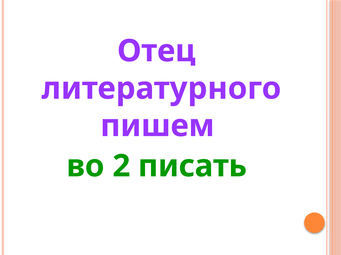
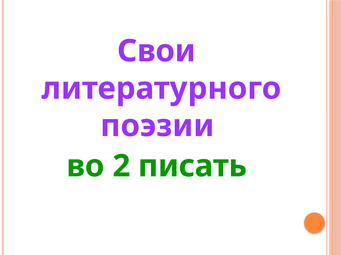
Отец: Отец -> Свои (156, 51)
пишем: пишем -> поэзии (157, 126)
